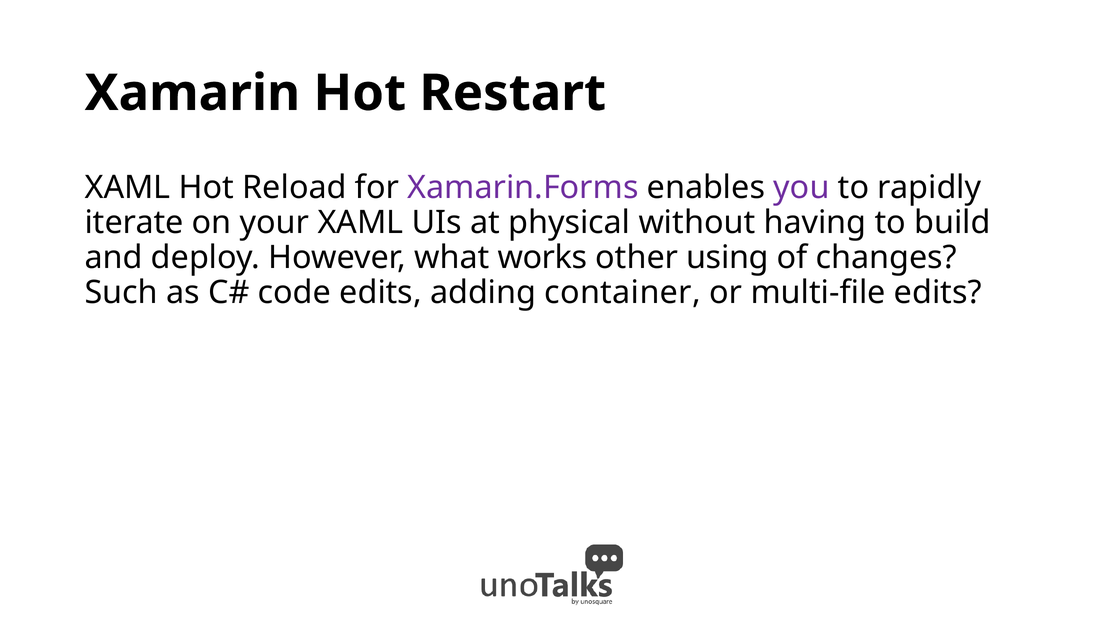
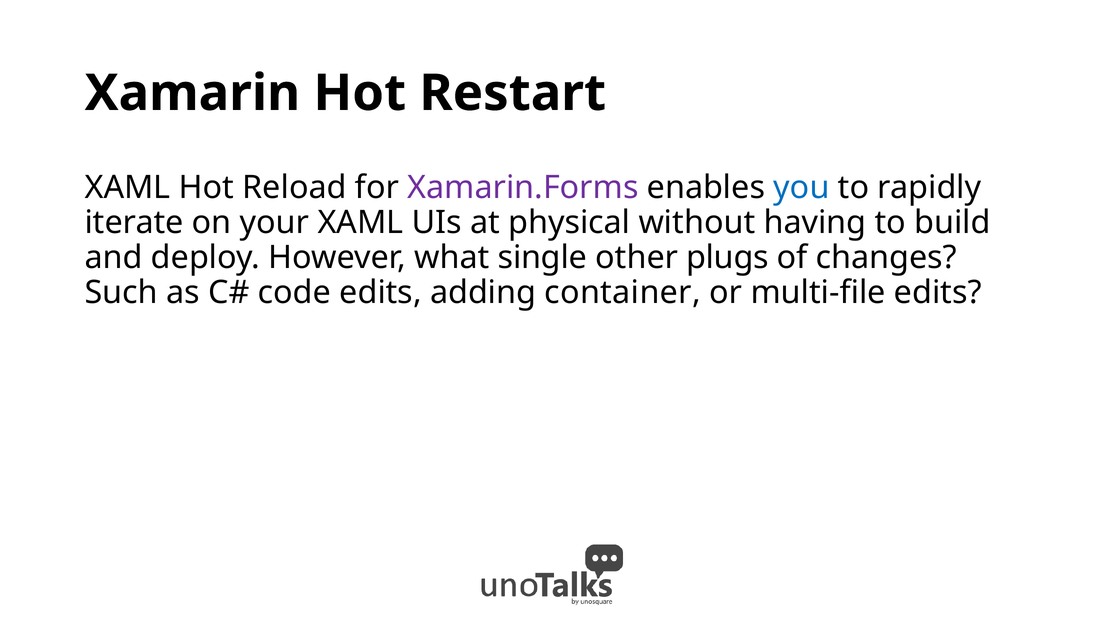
you colour: purple -> blue (801, 188)
works: works -> single (542, 258)
using: using -> plugs (727, 258)
